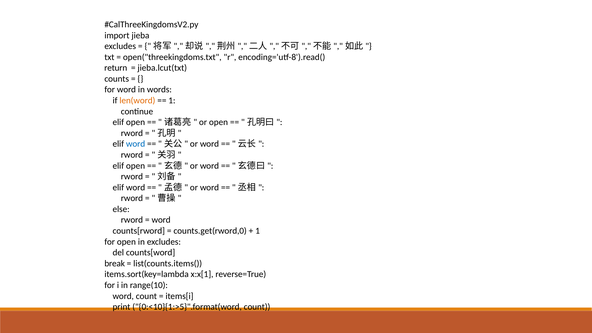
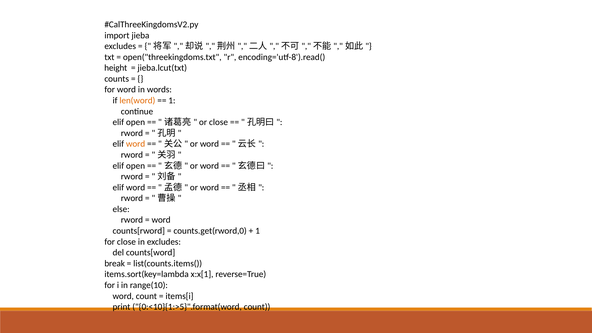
return: return -> height (116, 68)
or open: open -> close (219, 122)
word colour: blue -> orange (136, 144)
for open: open -> close (126, 242)
